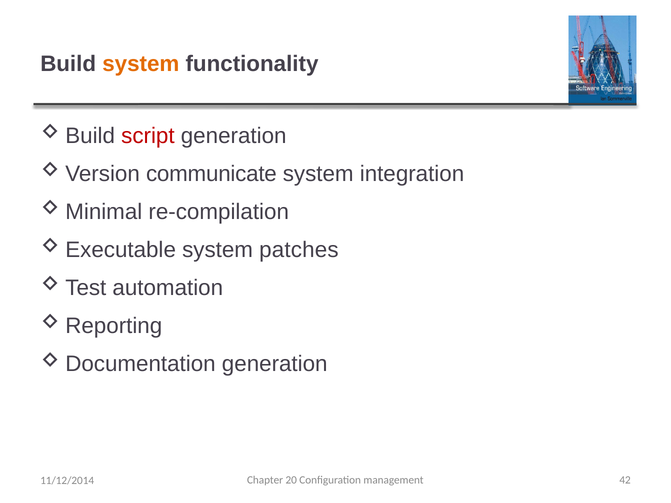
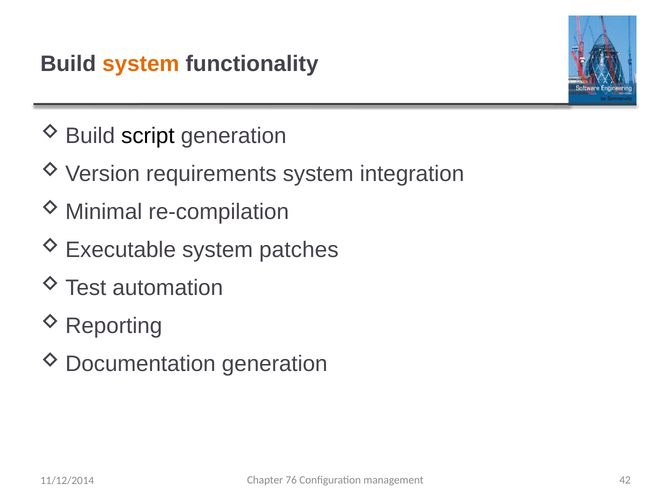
script colour: red -> black (148, 136)
communicate: communicate -> requirements (211, 174)
20: 20 -> 76 (291, 480)
